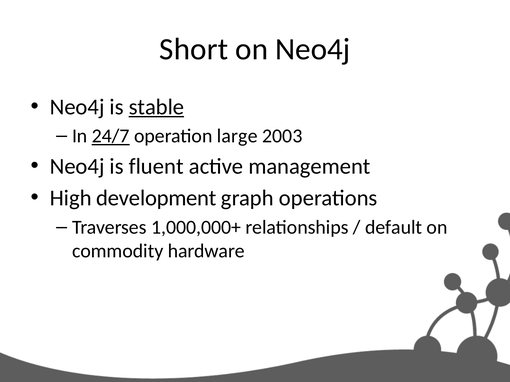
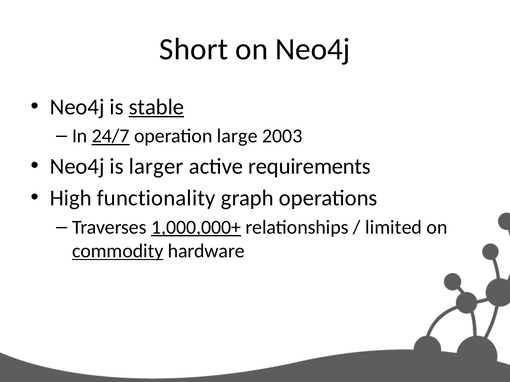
fluent: fluent -> larger (156, 167)
management: management -> requirements (310, 167)
development: development -> functionality (156, 198)
1,000,000+ underline: none -> present (196, 228)
default: default -> limited (394, 228)
commodity underline: none -> present (118, 251)
